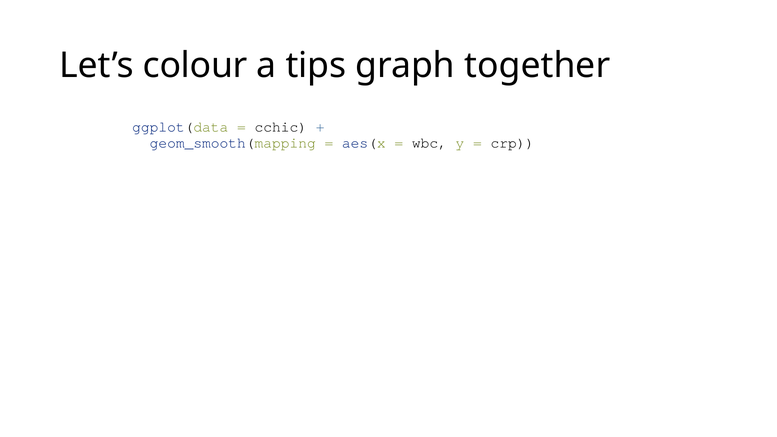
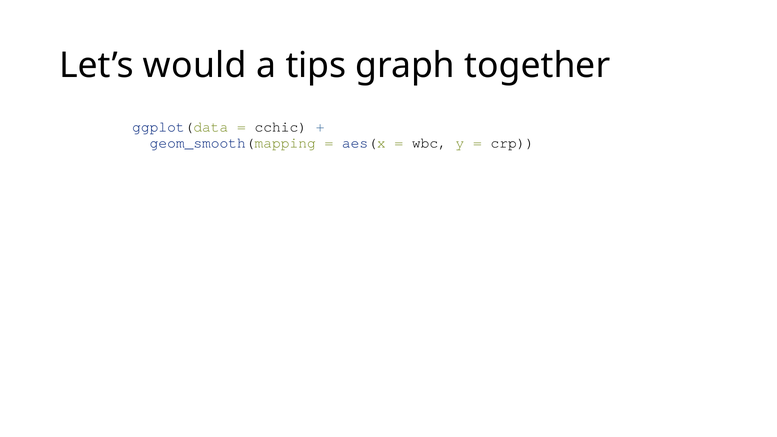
colour: colour -> would (195, 65)
